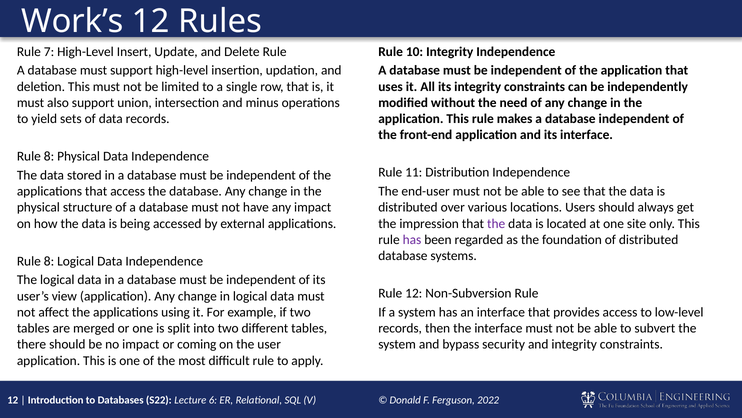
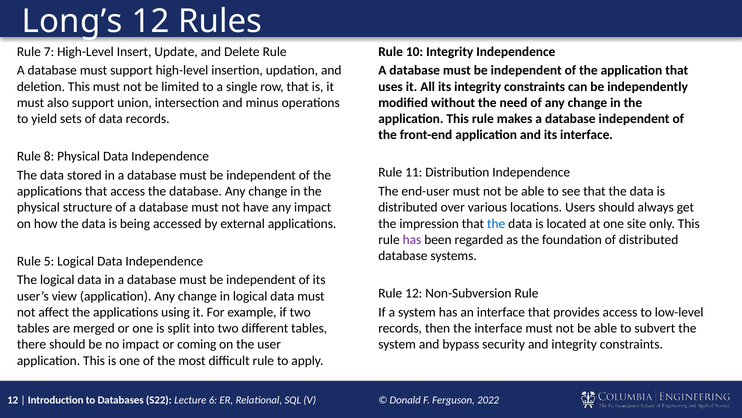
Work’s: Work’s -> Long’s (72, 21)
the colour: purple -> blue (496, 223)
8: 8 -> 5 (49, 261)
